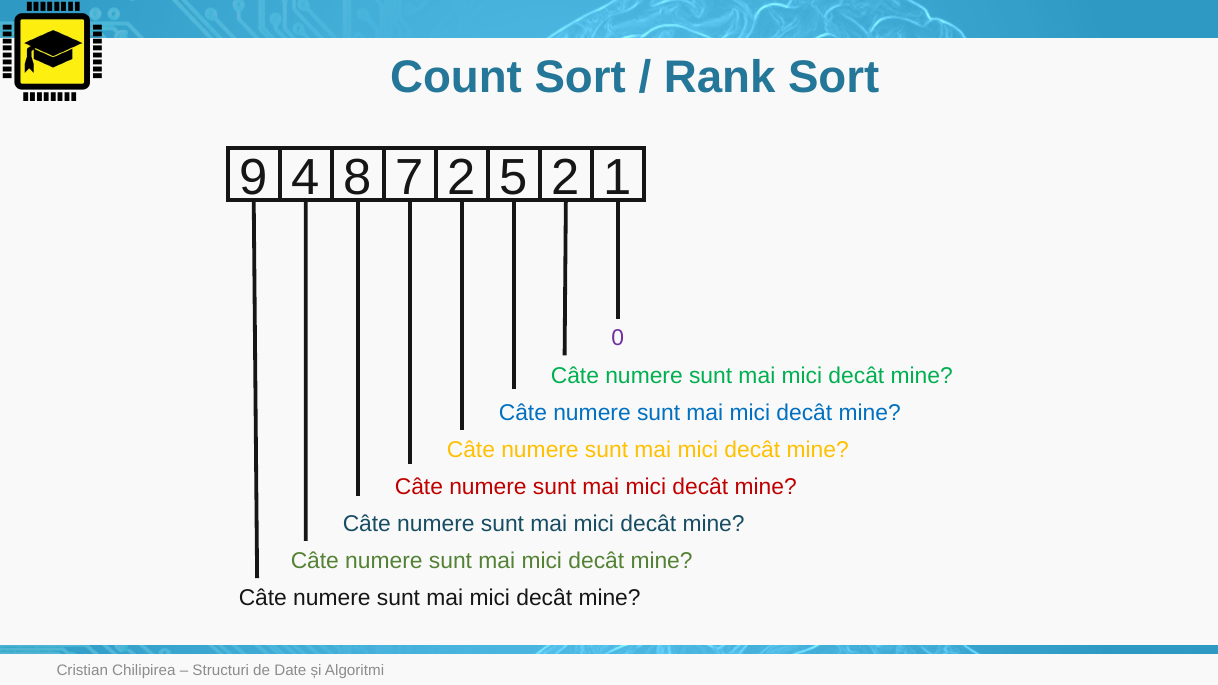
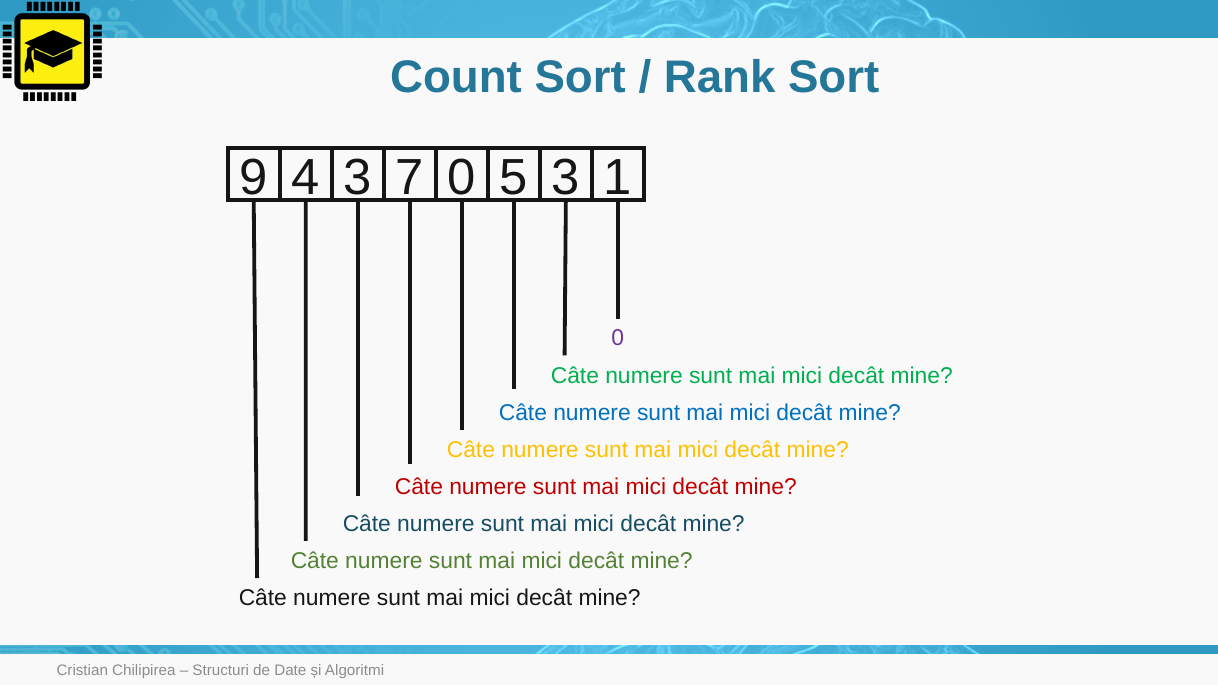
4 8: 8 -> 3 (358, 178)
7 2: 2 -> 0 (462, 178)
5 2: 2 -> 3 (566, 178)
